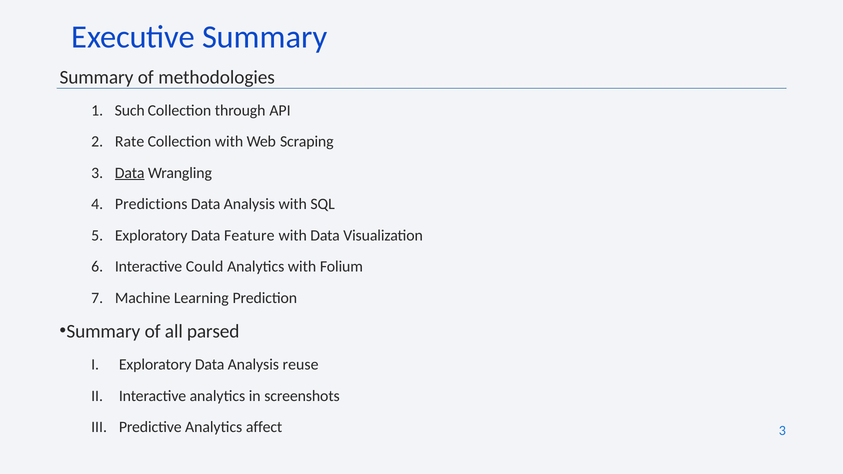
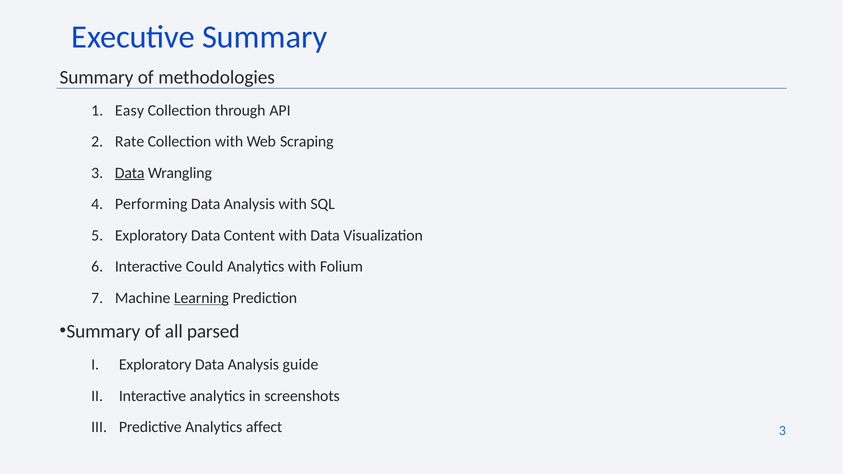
Such: Such -> Easy (130, 110)
Predictions: Predictions -> Performing (151, 204)
Feature: Feature -> Content (249, 236)
Learning underline: none -> present (201, 298)
reuse: reuse -> guide (301, 365)
